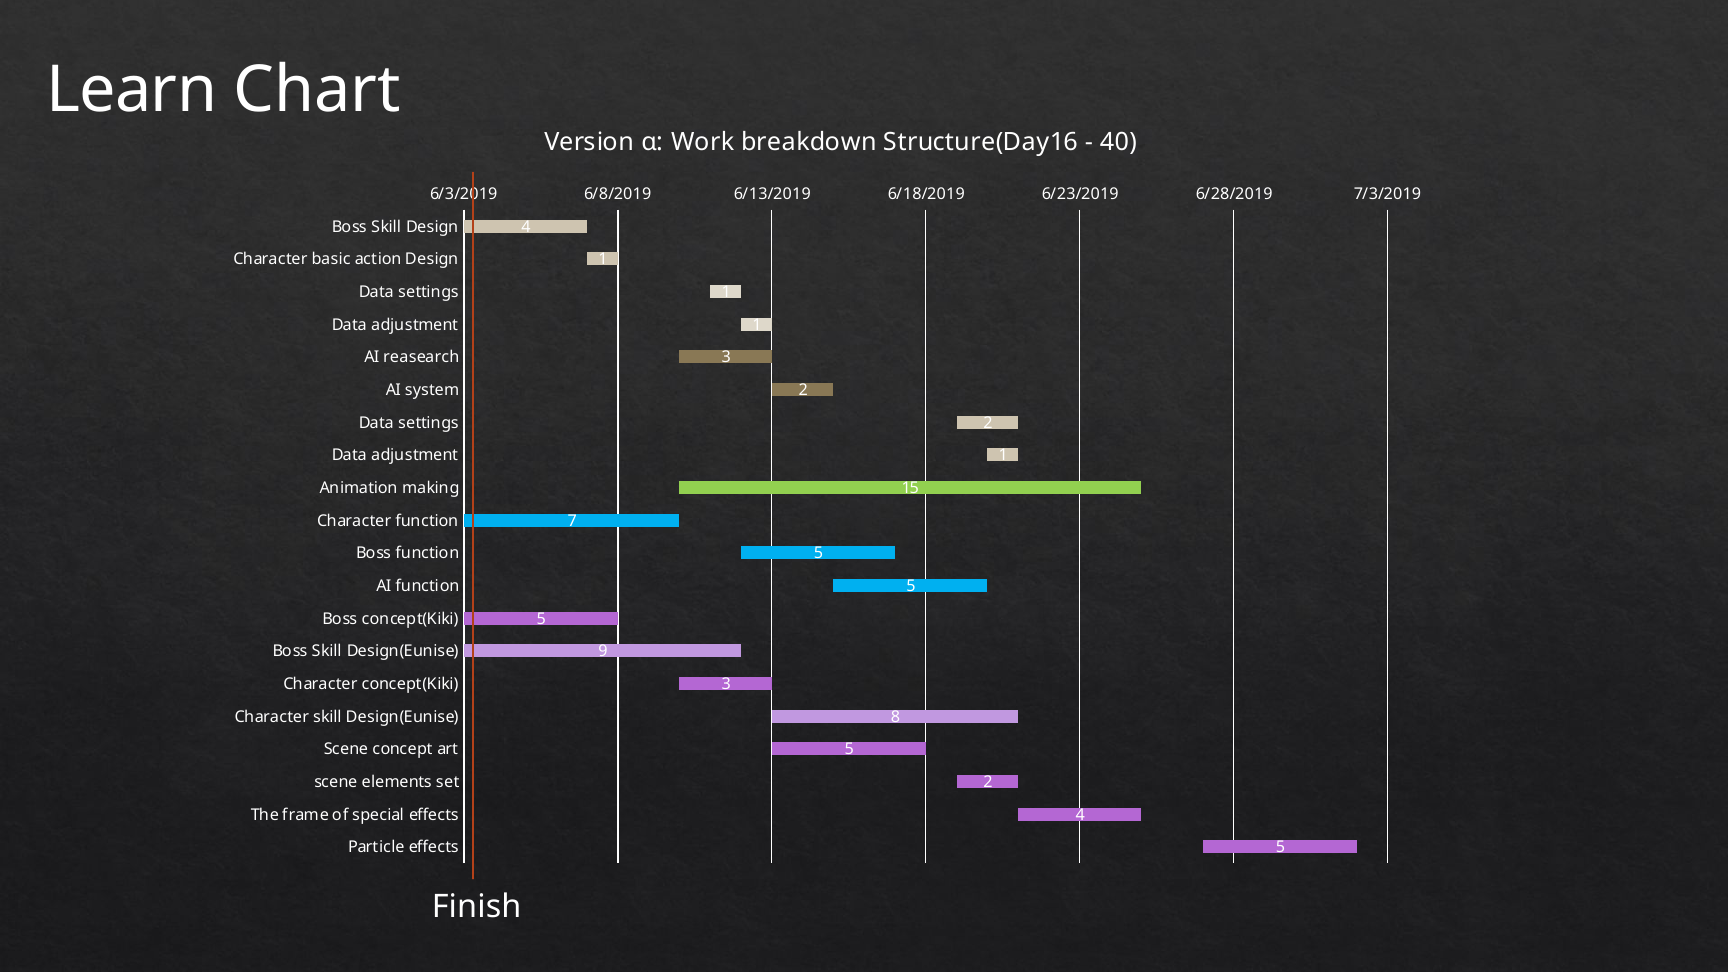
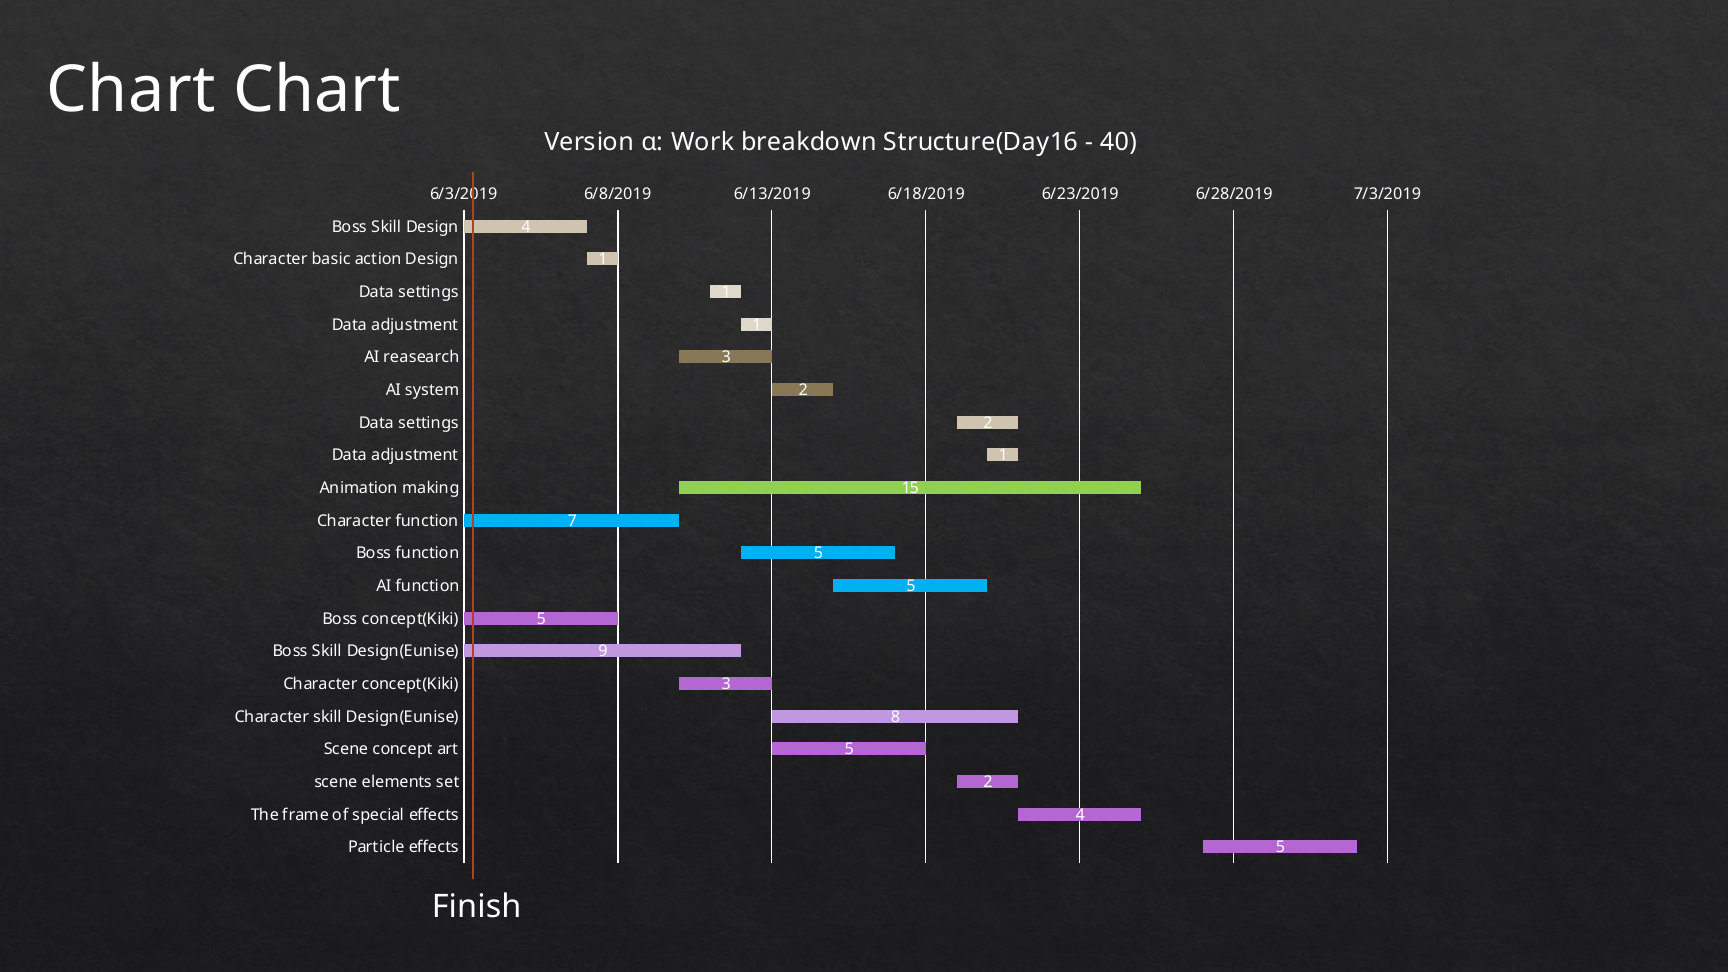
Learn: Learn -> Chart (131, 91)
